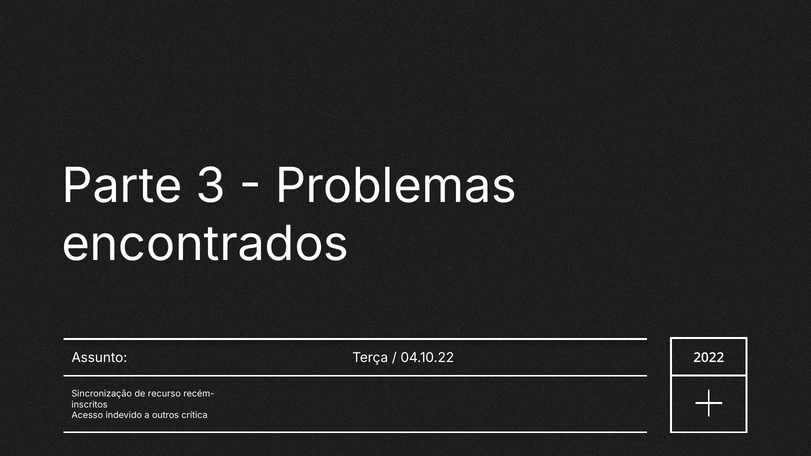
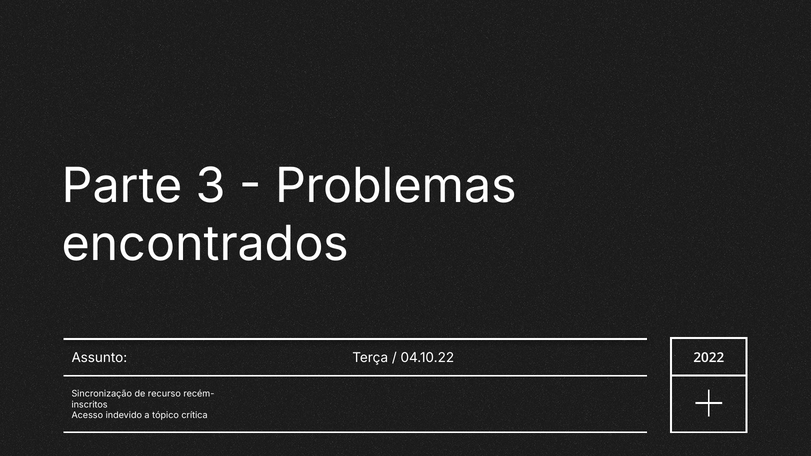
outros: outros -> tópico (166, 416)
